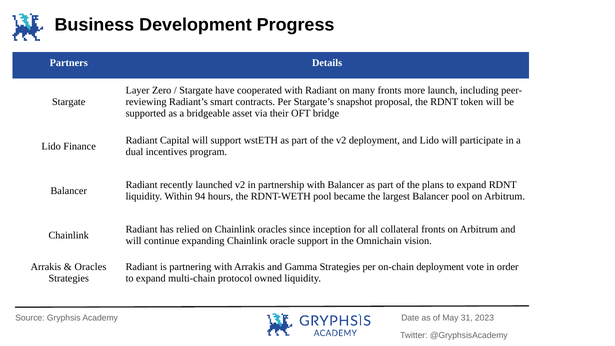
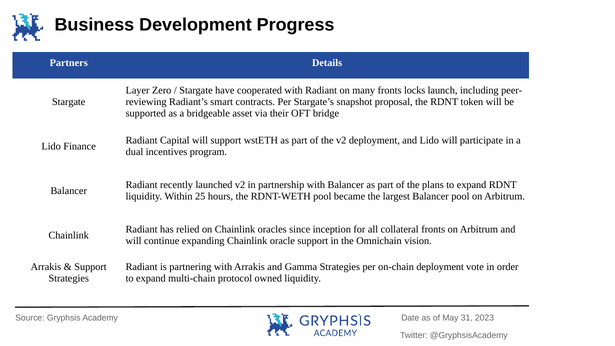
more: more -> locks (415, 90)
94: 94 -> 25 (200, 196)
Oracles: Oracles -> Support (91, 267)
